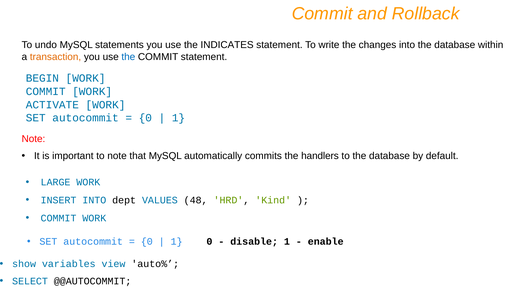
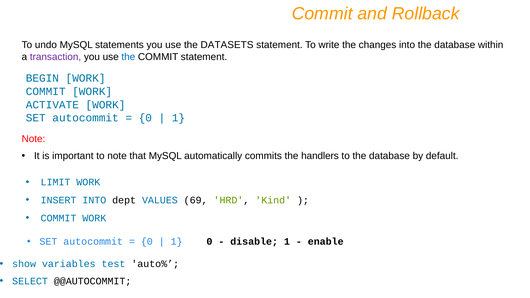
INDICATES: INDICATES -> DATASETS (227, 45)
transaction colour: orange -> purple (56, 57)
LARGE: LARGE -> LIMIT (56, 182)
48: 48 -> 69 (196, 200)
view: view -> test (113, 264)
